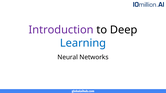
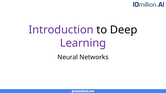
Learning colour: blue -> purple (83, 43)
